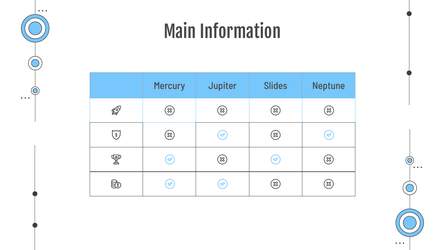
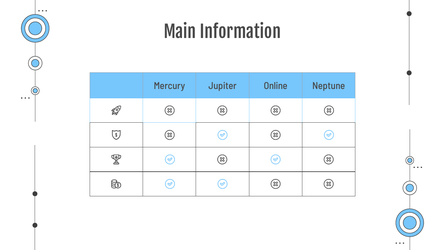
Slides: Slides -> Online (276, 86)
